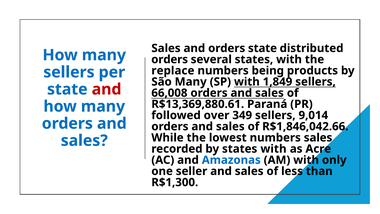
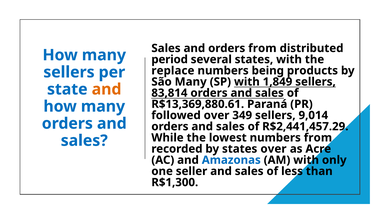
orders state: state -> from (262, 48)
orders: orders -> period (170, 59)
and colour: red -> orange (107, 89)
66,008: 66,008 -> 83,814 (169, 93)
R$1,846,042.66: R$1,846,042.66 -> R$2,441,457.29 (305, 126)
numbers sales: sales -> from (318, 138)
by states with: with -> over (273, 149)
